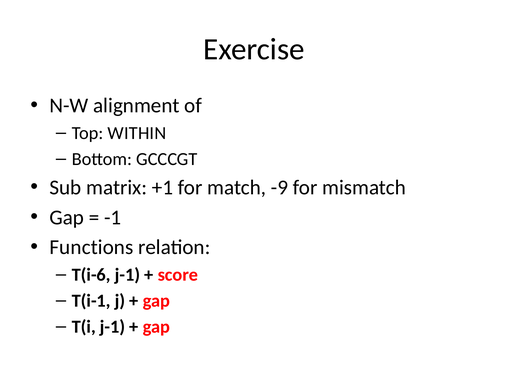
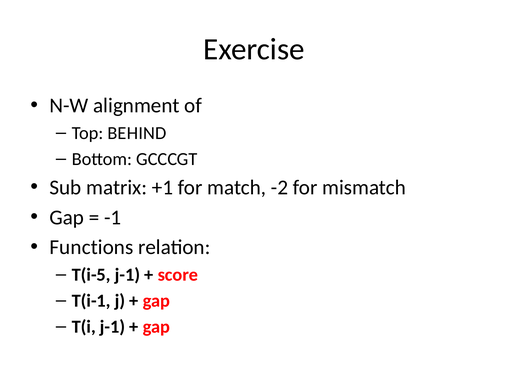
WITHIN: WITHIN -> BEHIND (137, 133)
-9: -9 -> -2 (280, 187)
T(i-6: T(i-6 -> T(i-5 (91, 275)
